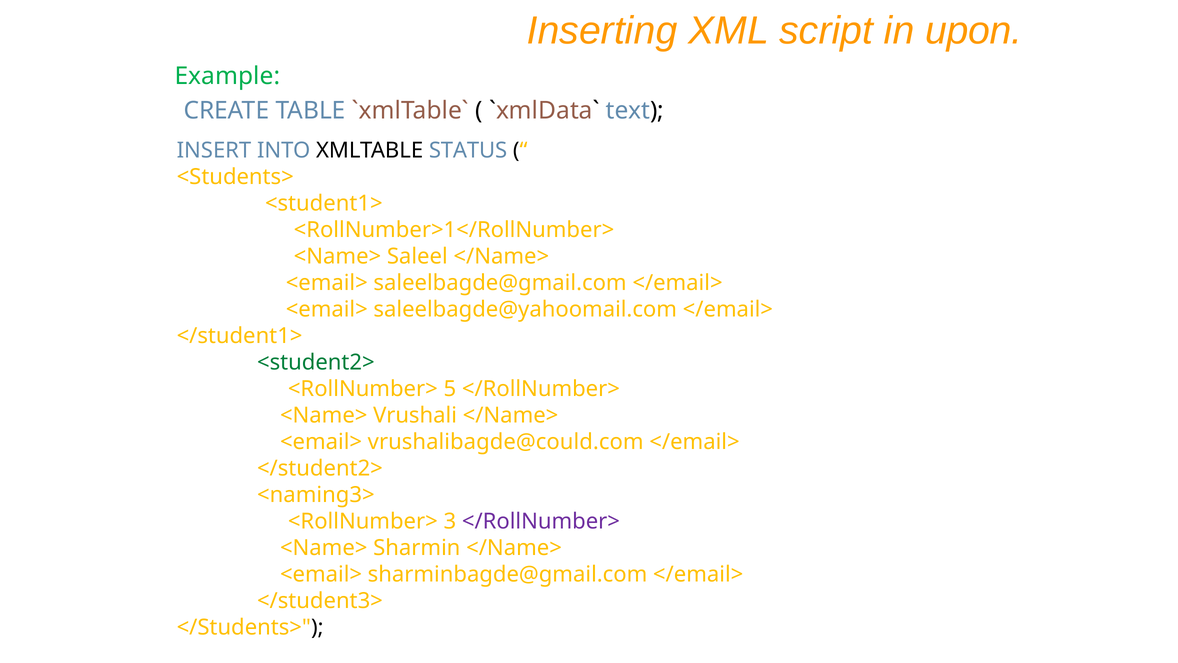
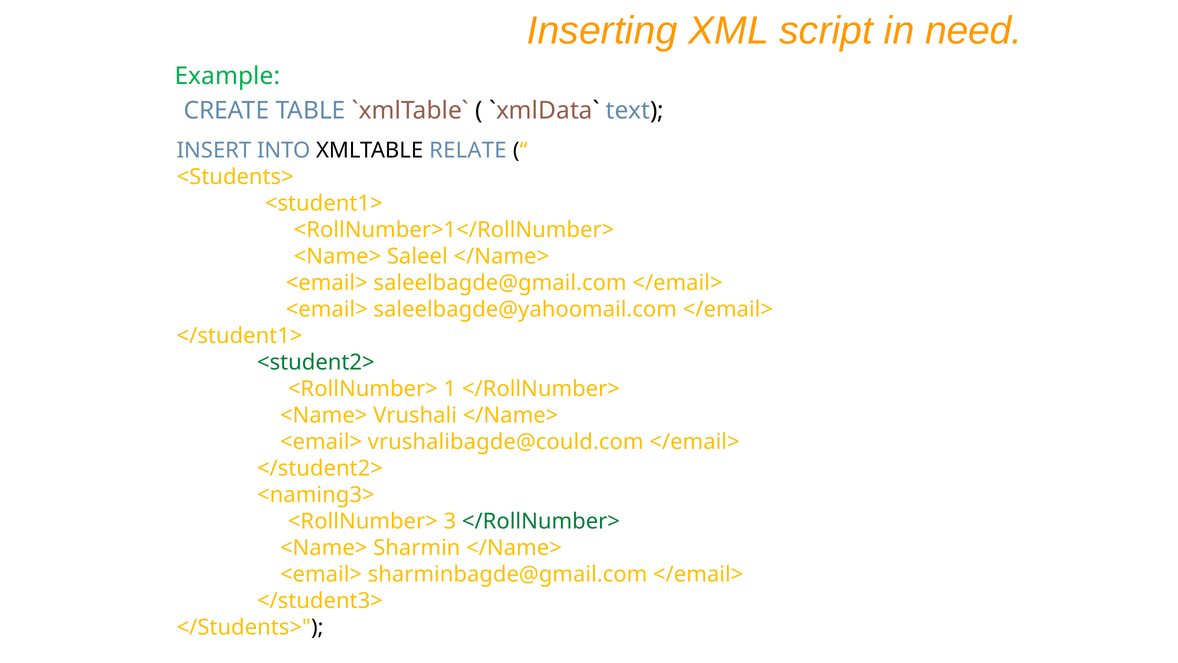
upon: upon -> need (974, 31)
STATUS: STATUS -> RELATE (468, 150)
5: 5 -> 1 (450, 389)
</RollNumber> colour: purple -> green (541, 521)
